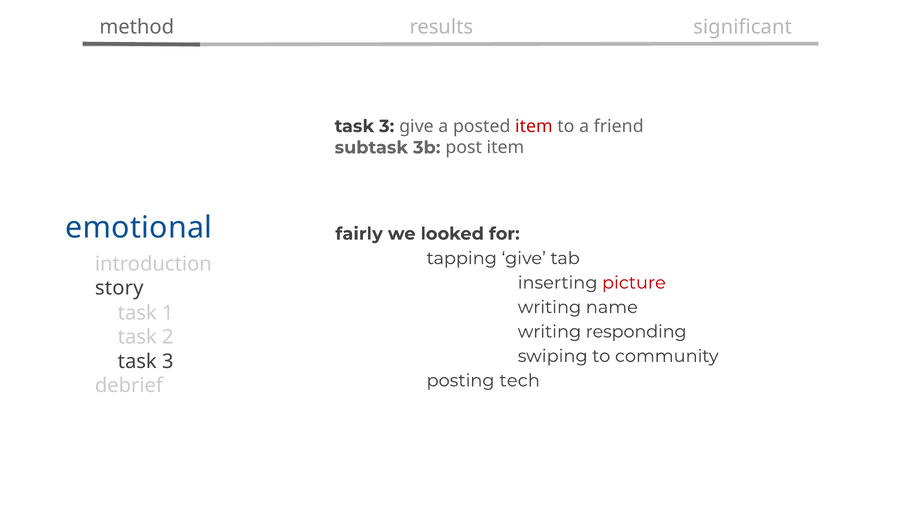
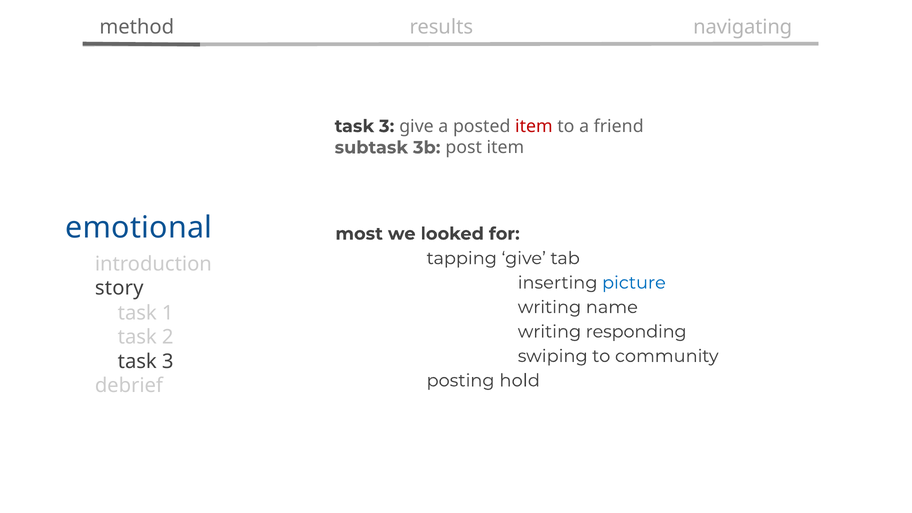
significant: significant -> navigating (743, 27)
fairly: fairly -> most (359, 234)
picture colour: red -> blue (634, 283)
tech: tech -> hold (520, 381)
